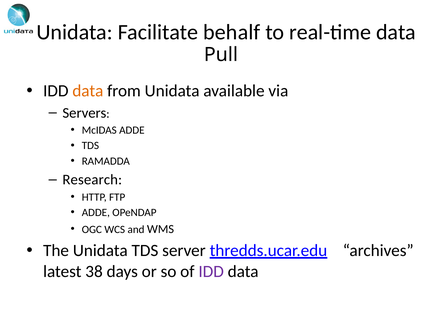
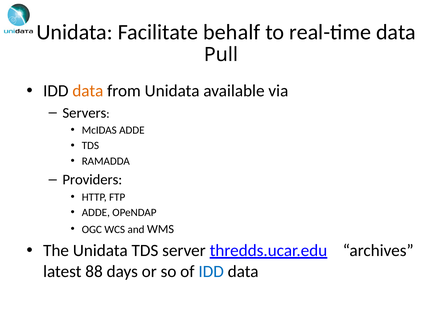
Research: Research -> Providers (92, 180)
38: 38 -> 88 (94, 272)
IDD colour: purple -> blue (211, 272)
